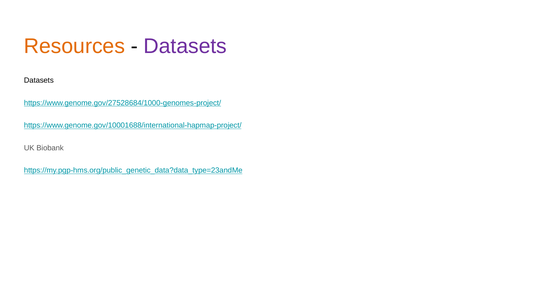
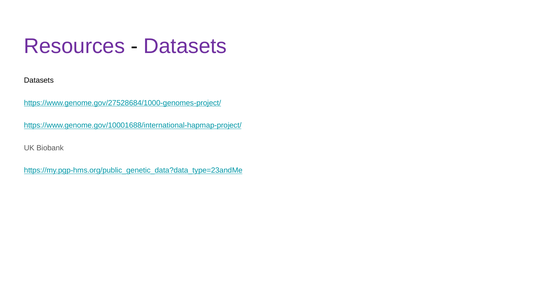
Resources colour: orange -> purple (74, 46)
